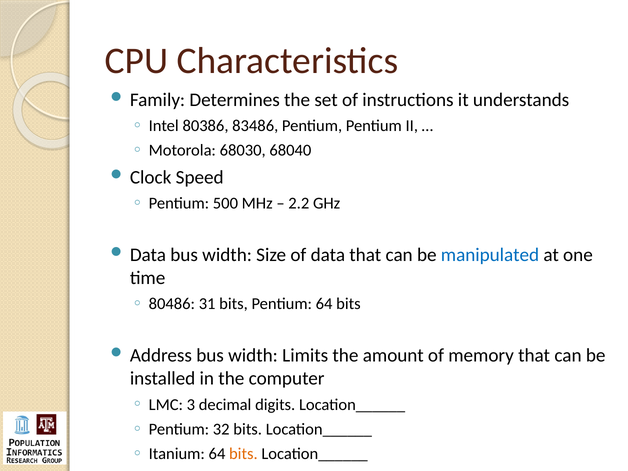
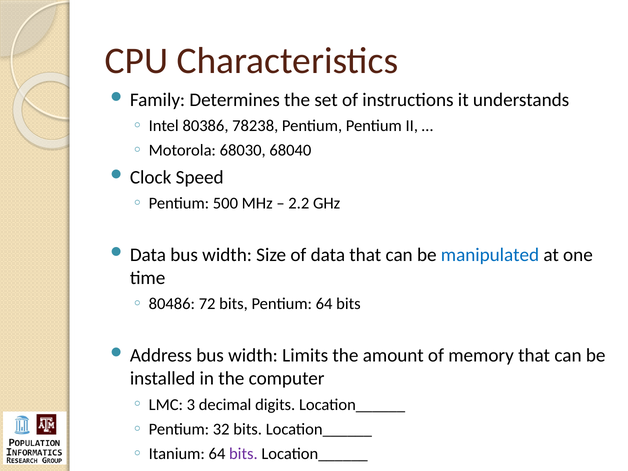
83486: 83486 -> 78238 (255, 126)
31: 31 -> 72 (207, 304)
bits colour: orange -> purple (243, 454)
